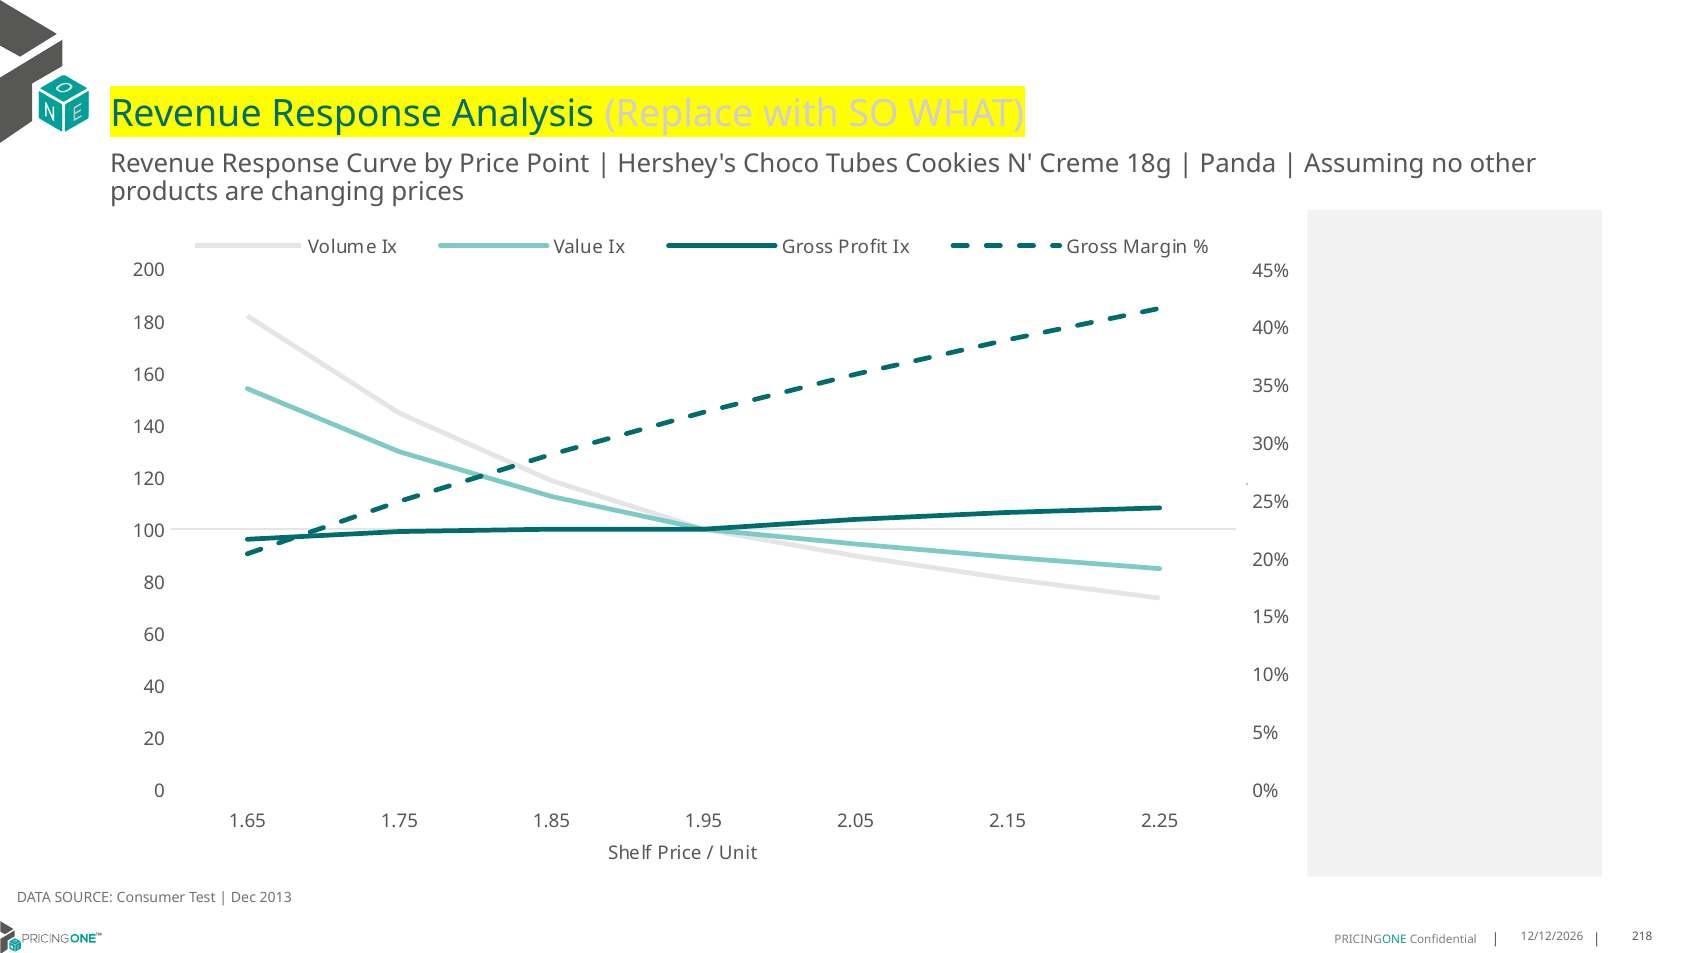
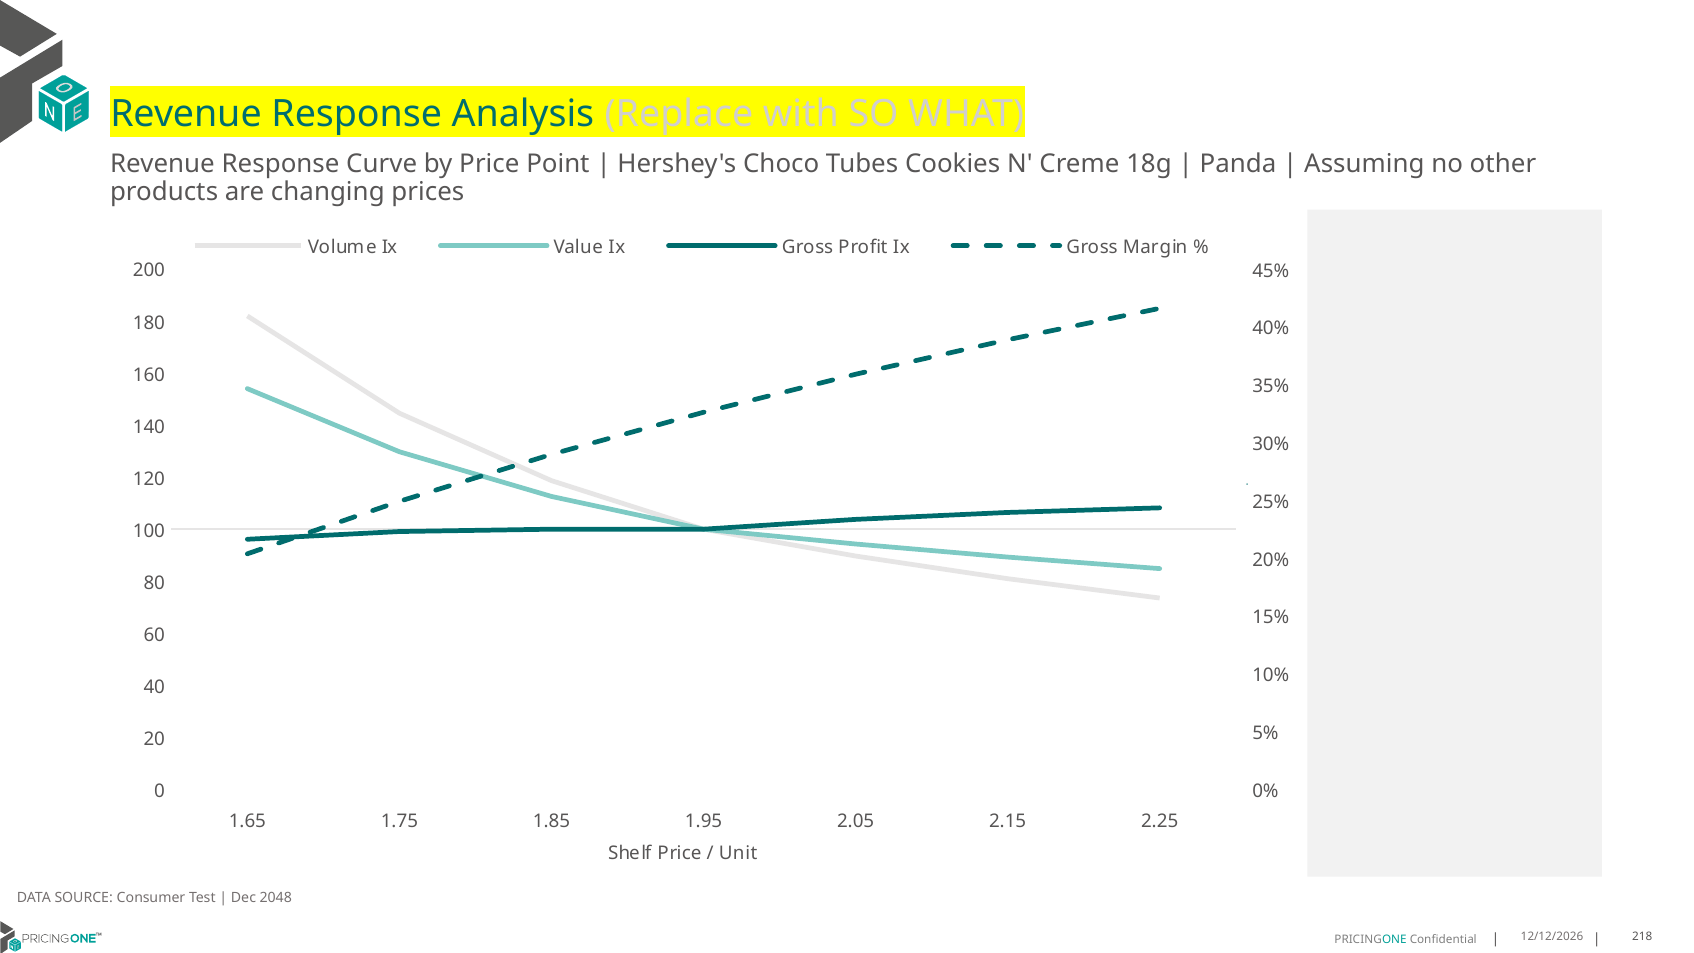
2013: 2013 -> 2048 (276, 897)
